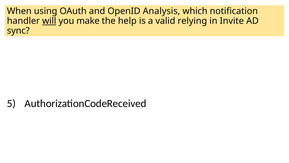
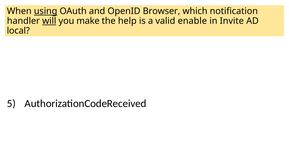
using underline: none -> present (46, 11)
Analysis: Analysis -> Browser (162, 11)
relying: relying -> enable (192, 21)
sync: sync -> local (18, 31)
